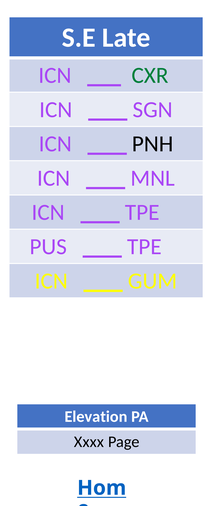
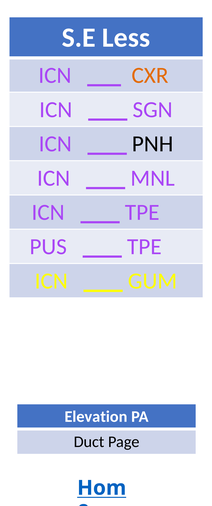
Late: Late -> Less (126, 38)
CXR colour: green -> orange (150, 76)
Xxxx: Xxxx -> Duct (89, 443)
